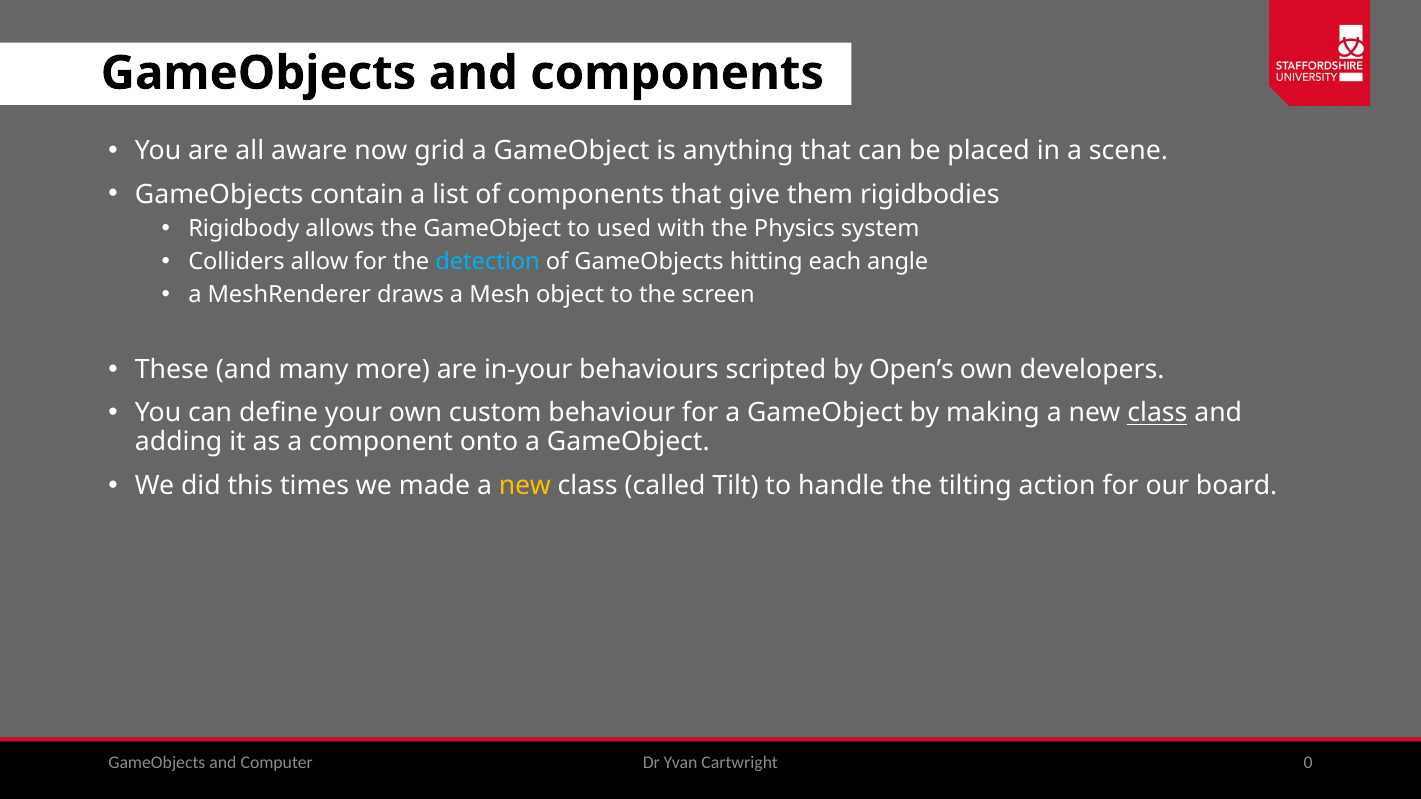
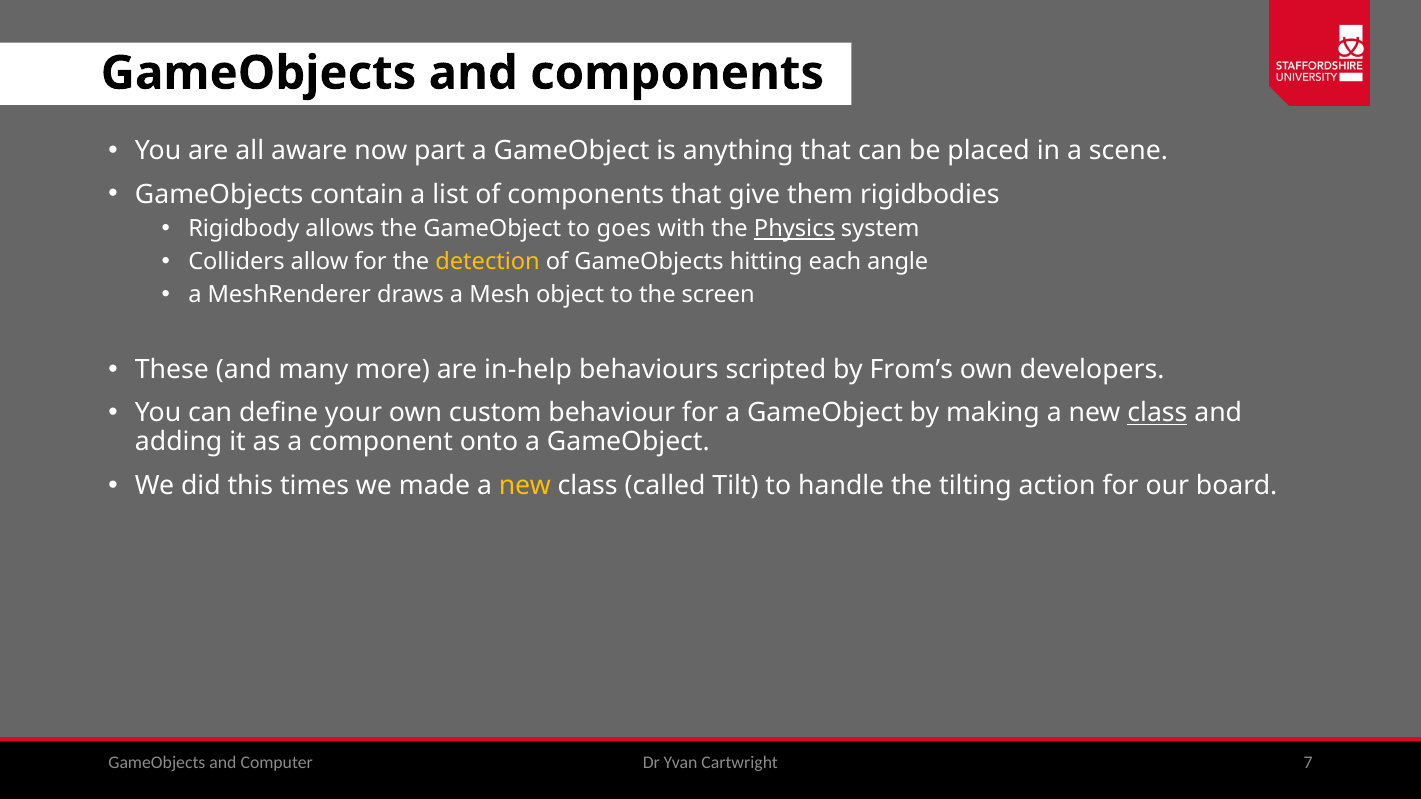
grid: grid -> part (440, 151)
used: used -> goes (624, 229)
Physics underline: none -> present (794, 229)
detection colour: light blue -> yellow (488, 262)
in-your: in-your -> in-help (528, 370)
Open’s: Open’s -> From’s (911, 370)
0: 0 -> 7 (1308, 763)
